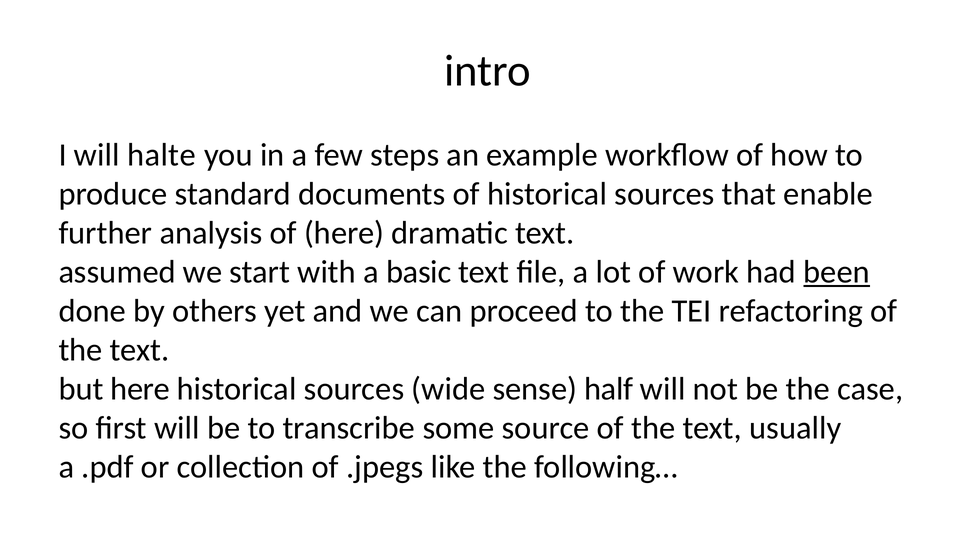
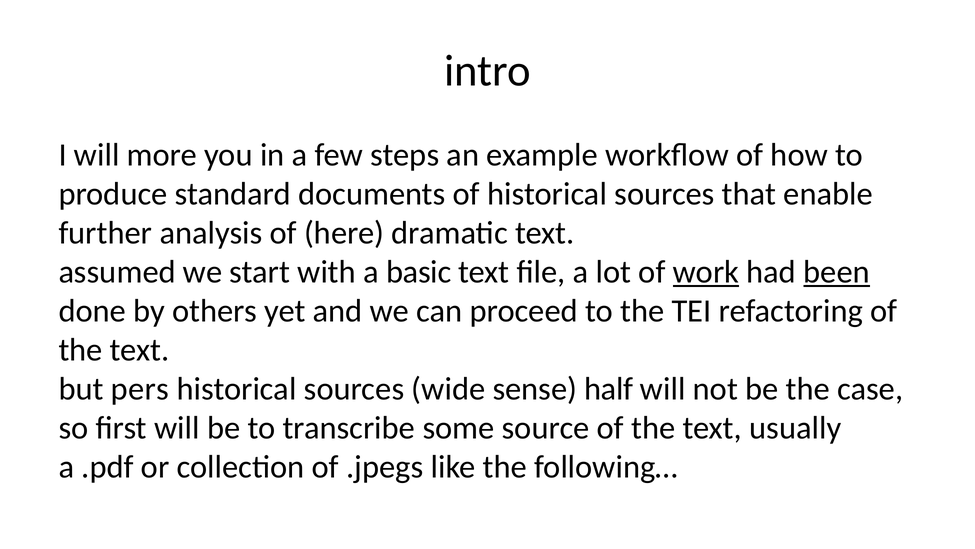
halte: halte -> more (162, 155)
work underline: none -> present (706, 272)
but here: here -> pers (140, 389)
